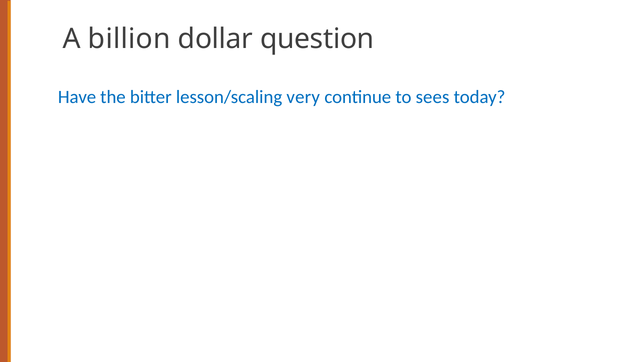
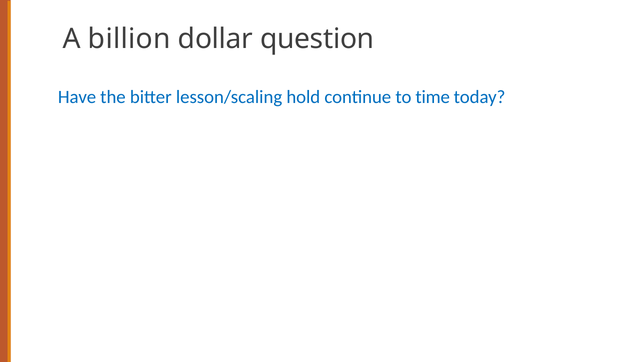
very: very -> hold (303, 97)
sees: sees -> time (433, 97)
